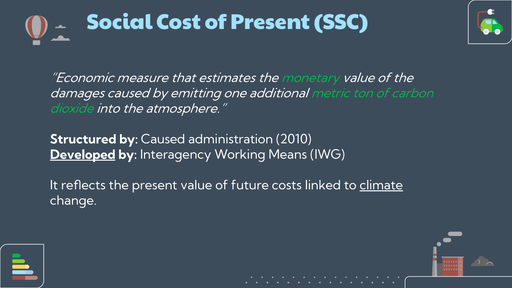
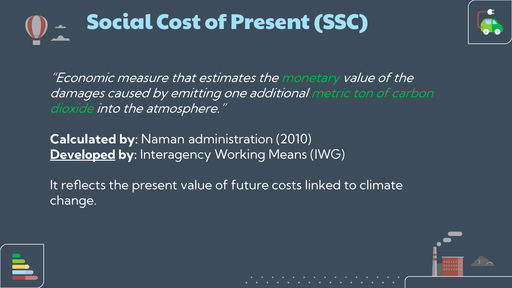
Structured: Structured -> Calculated (83, 139)
by Caused: Caused -> Naman (163, 139)
climate underline: present -> none (381, 185)
